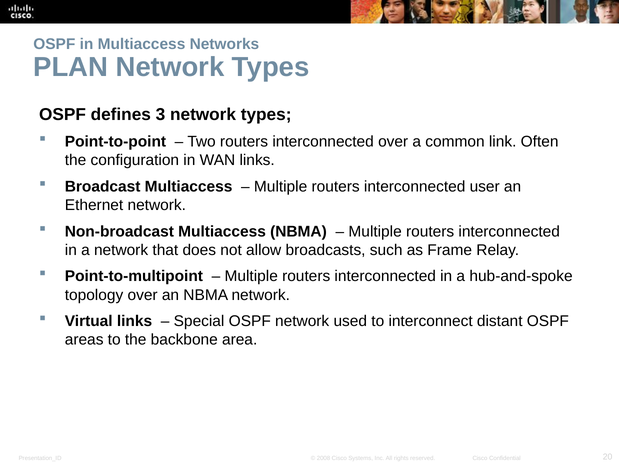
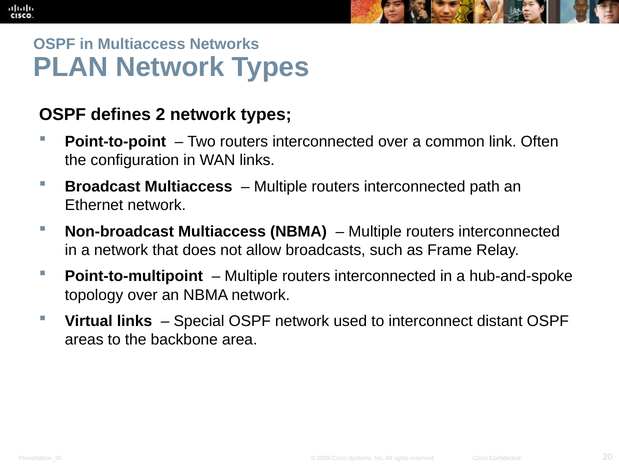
3: 3 -> 2 (161, 115)
user: user -> path (485, 187)
